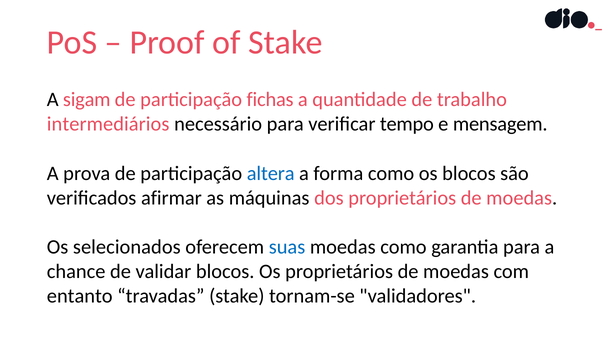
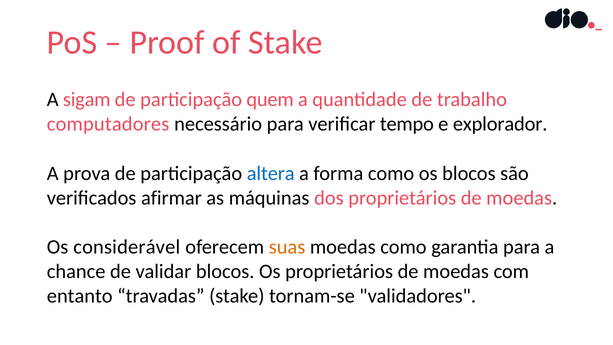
fichas: fichas -> quem (270, 100)
intermediários: intermediários -> computadores (108, 124)
mensagem: mensagem -> explorador (500, 124)
selecionados: selecionados -> considerável (127, 247)
suas colour: blue -> orange (287, 247)
